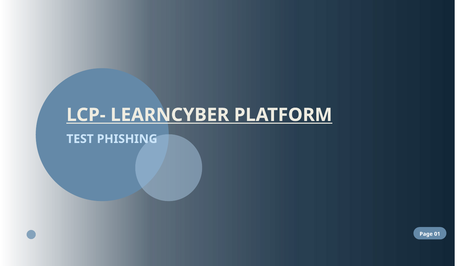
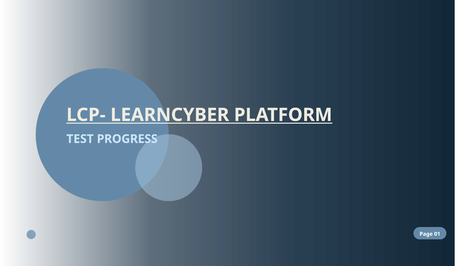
PHISHING: PHISHING -> PROGRESS (127, 139)
